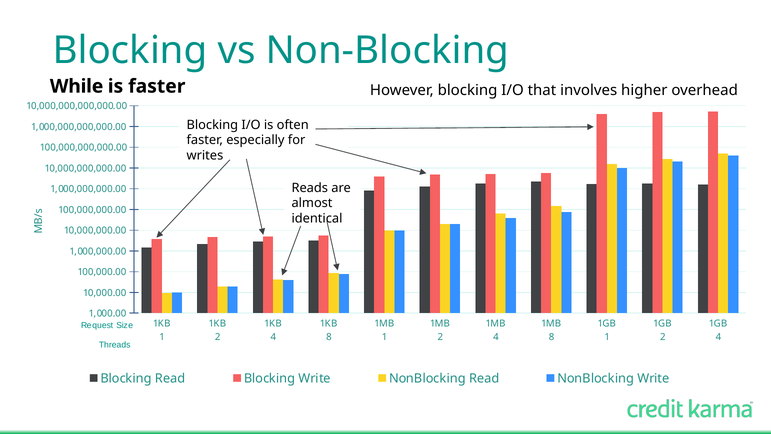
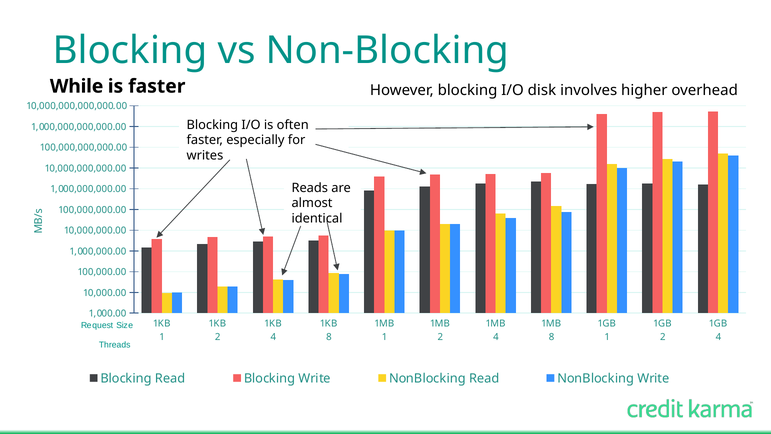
that: that -> disk (542, 90)
